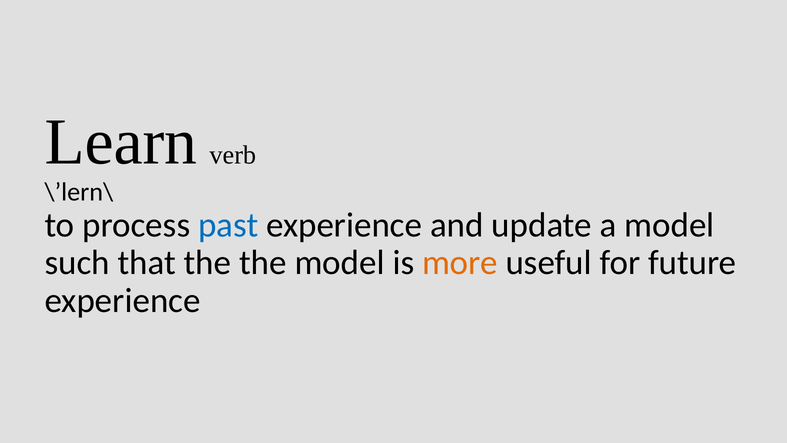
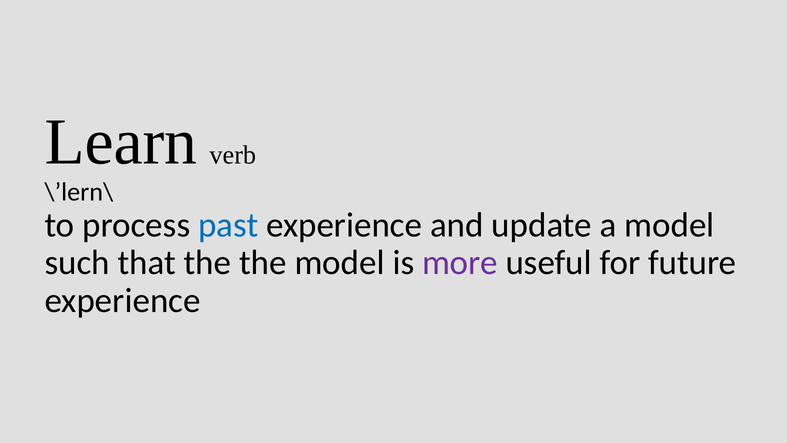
more colour: orange -> purple (460, 263)
